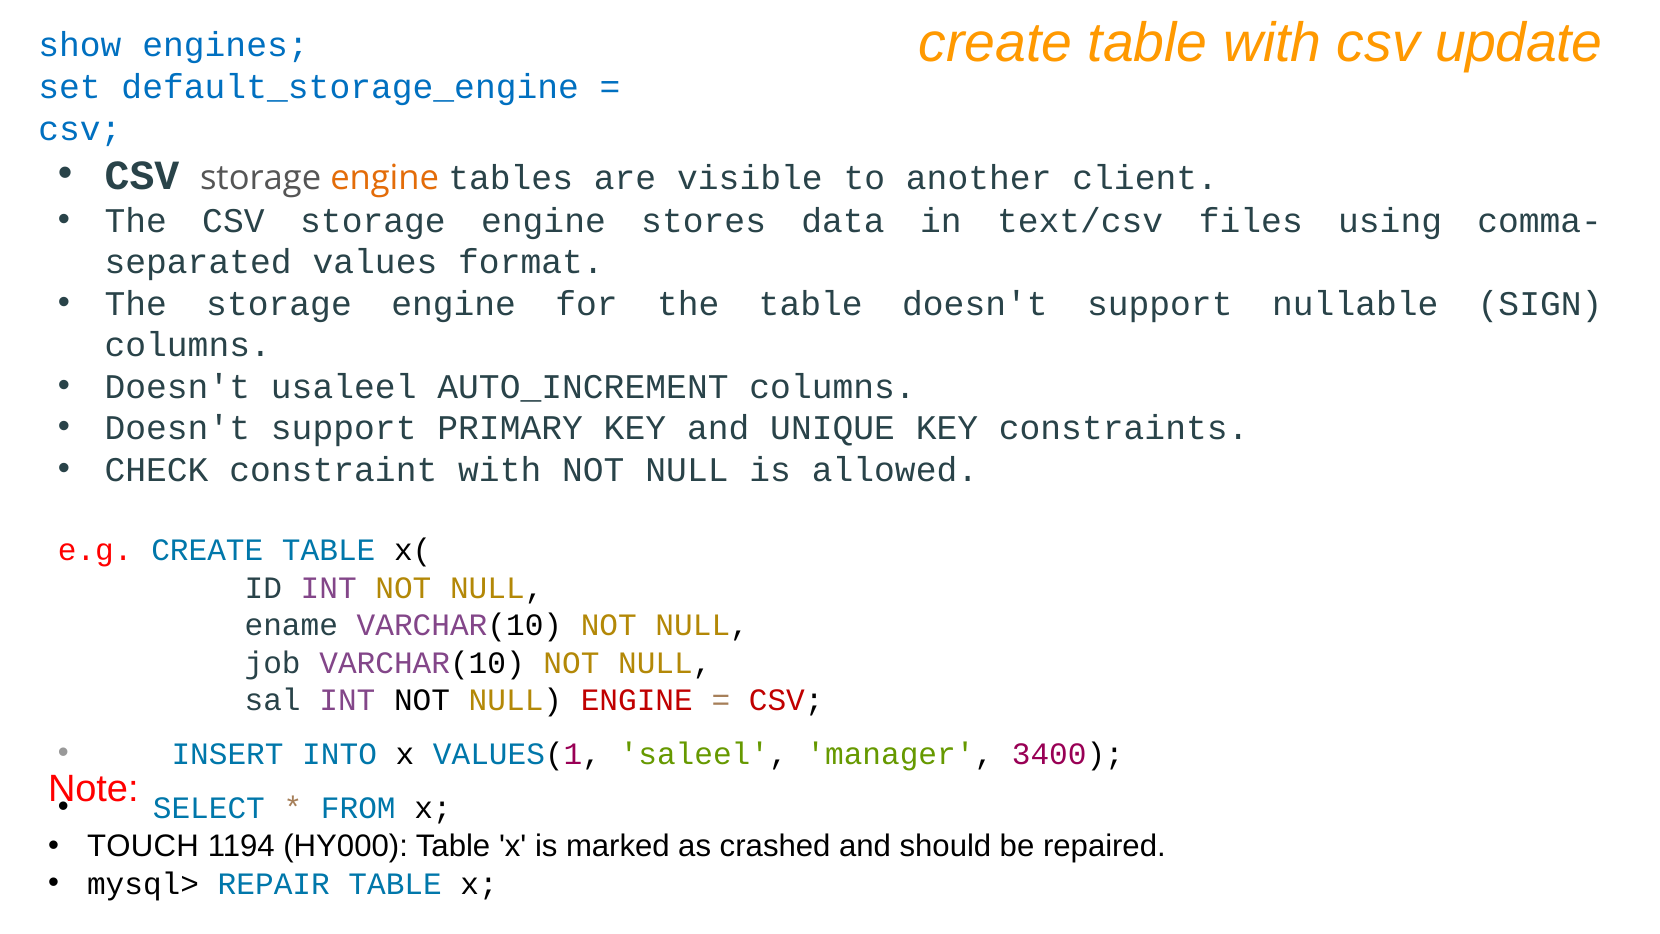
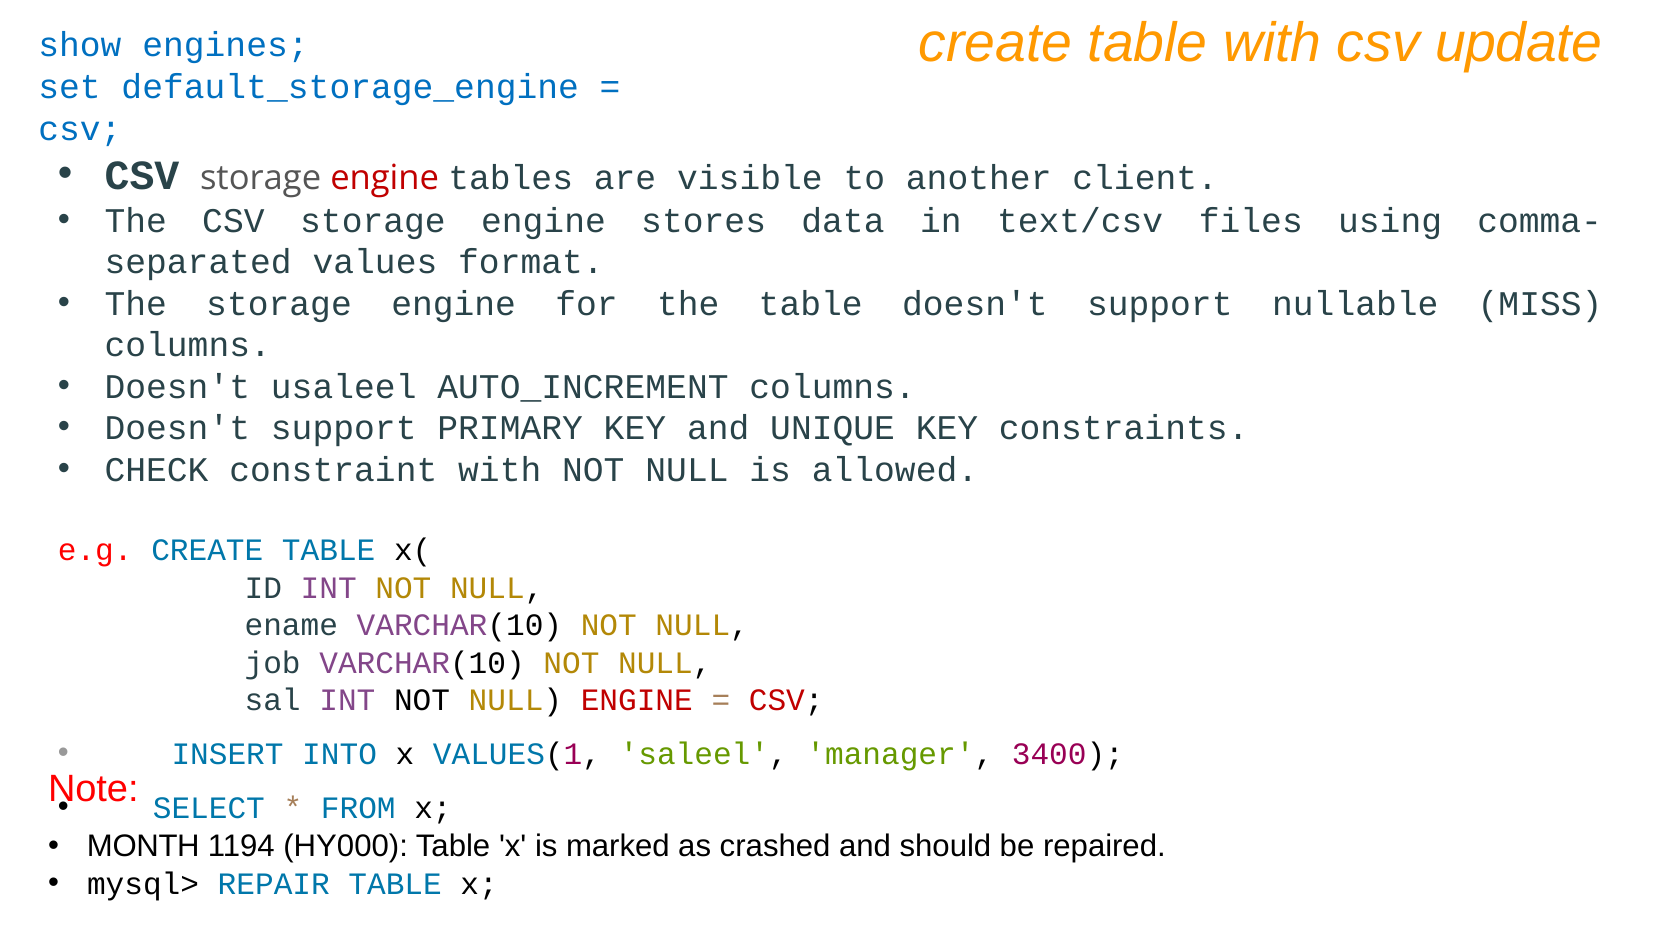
engine colour: orange -> red (385, 178)
SIGN: SIGN -> MISS (1540, 304)
TOUCH: TOUCH -> MONTH (143, 846)
